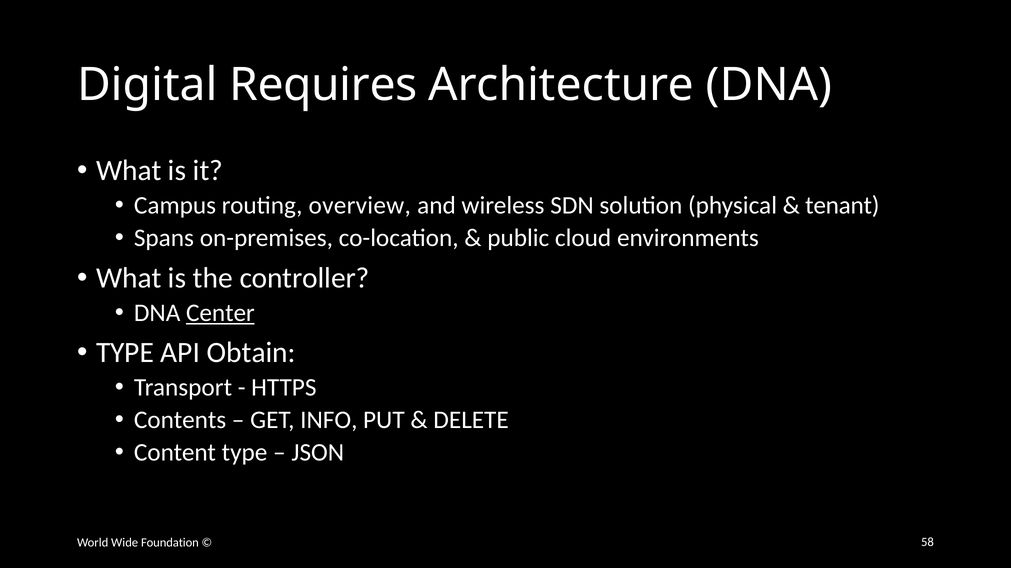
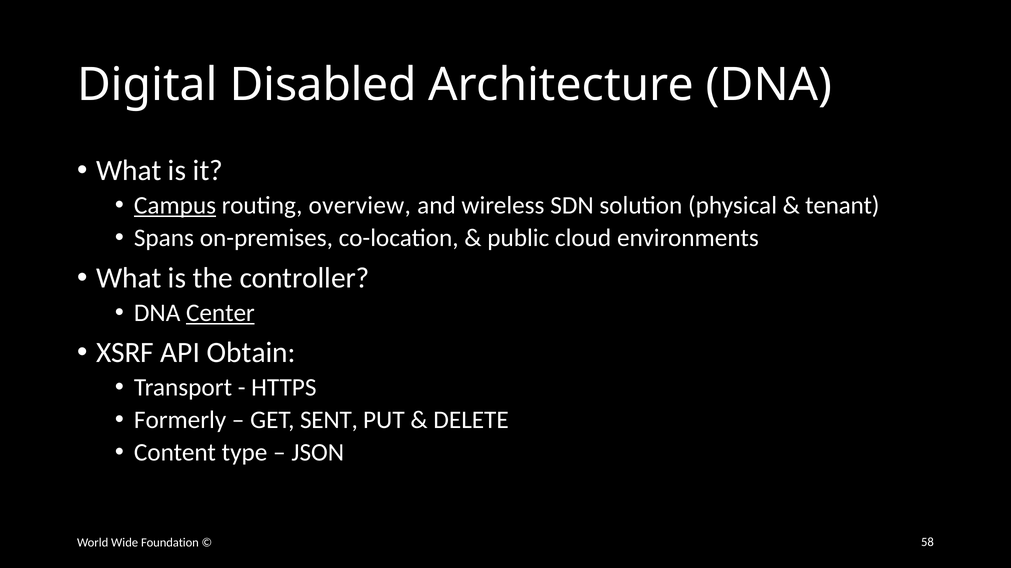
Requires: Requires -> Disabled (323, 85)
Campus underline: none -> present (175, 206)
TYPE: TYPE -> XSRF (125, 353)
Contents: Contents -> Formerly (180, 421)
INFO: INFO -> SENT (329, 421)
